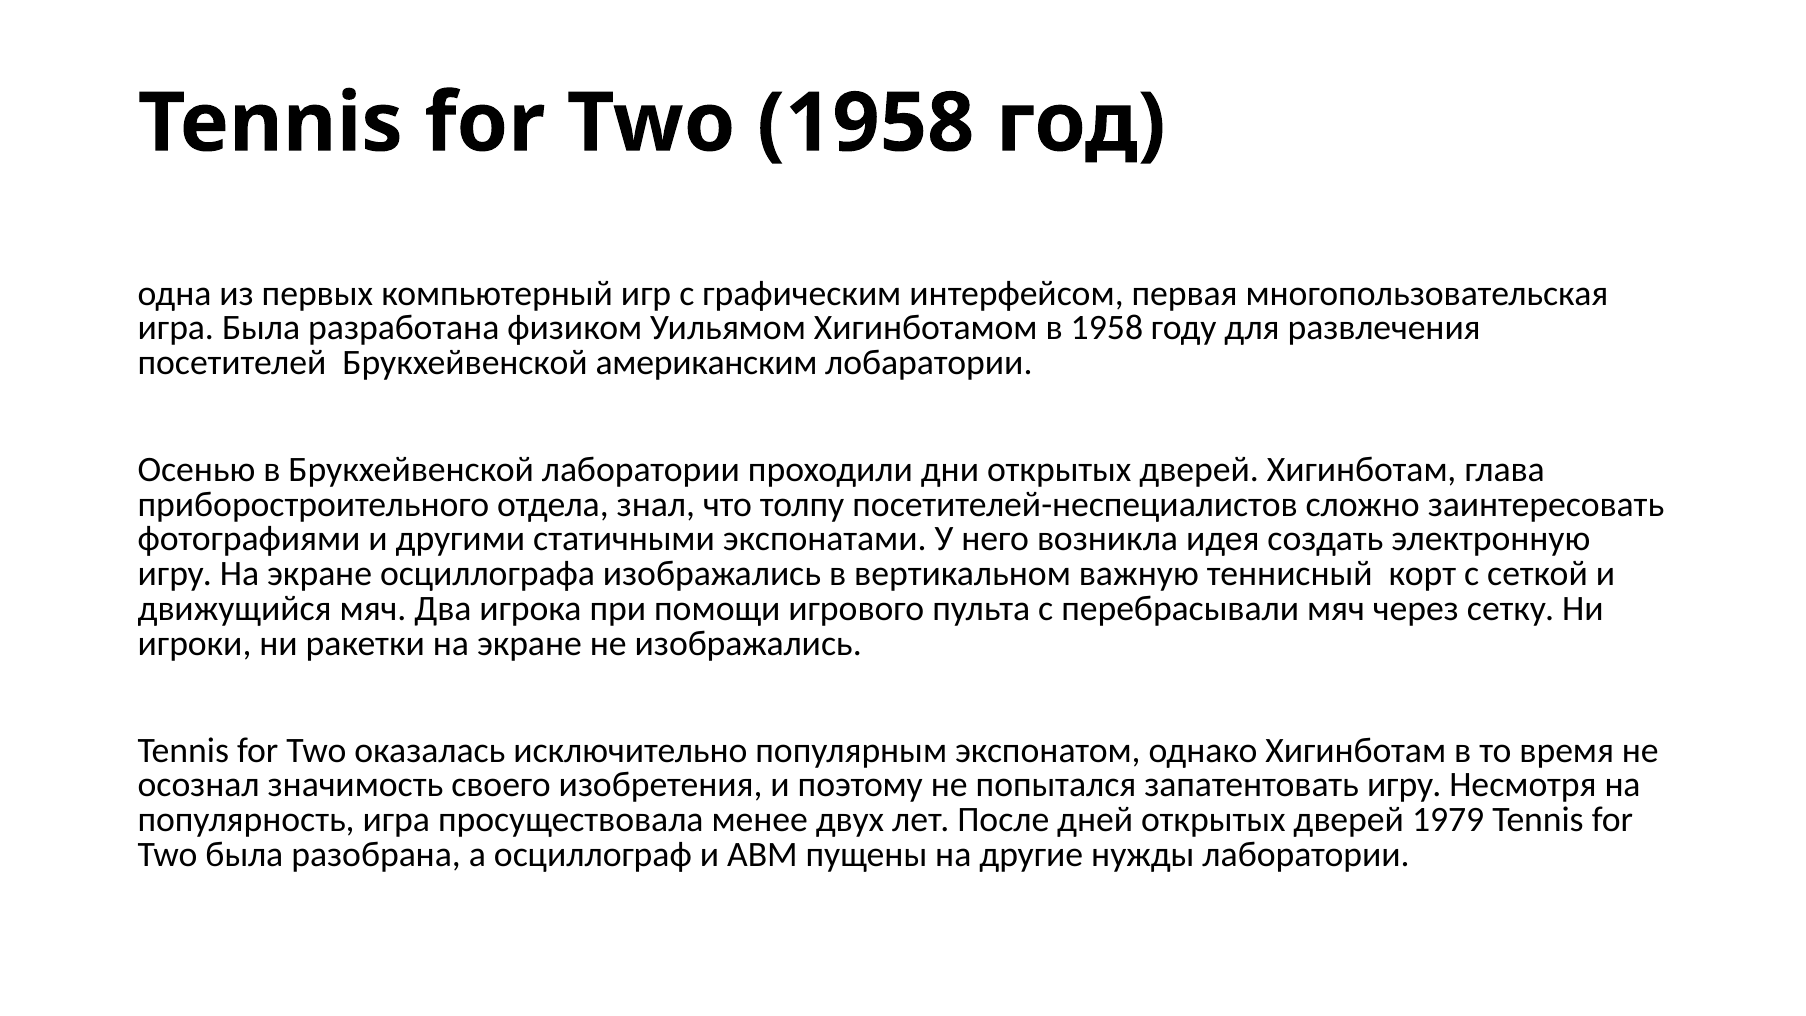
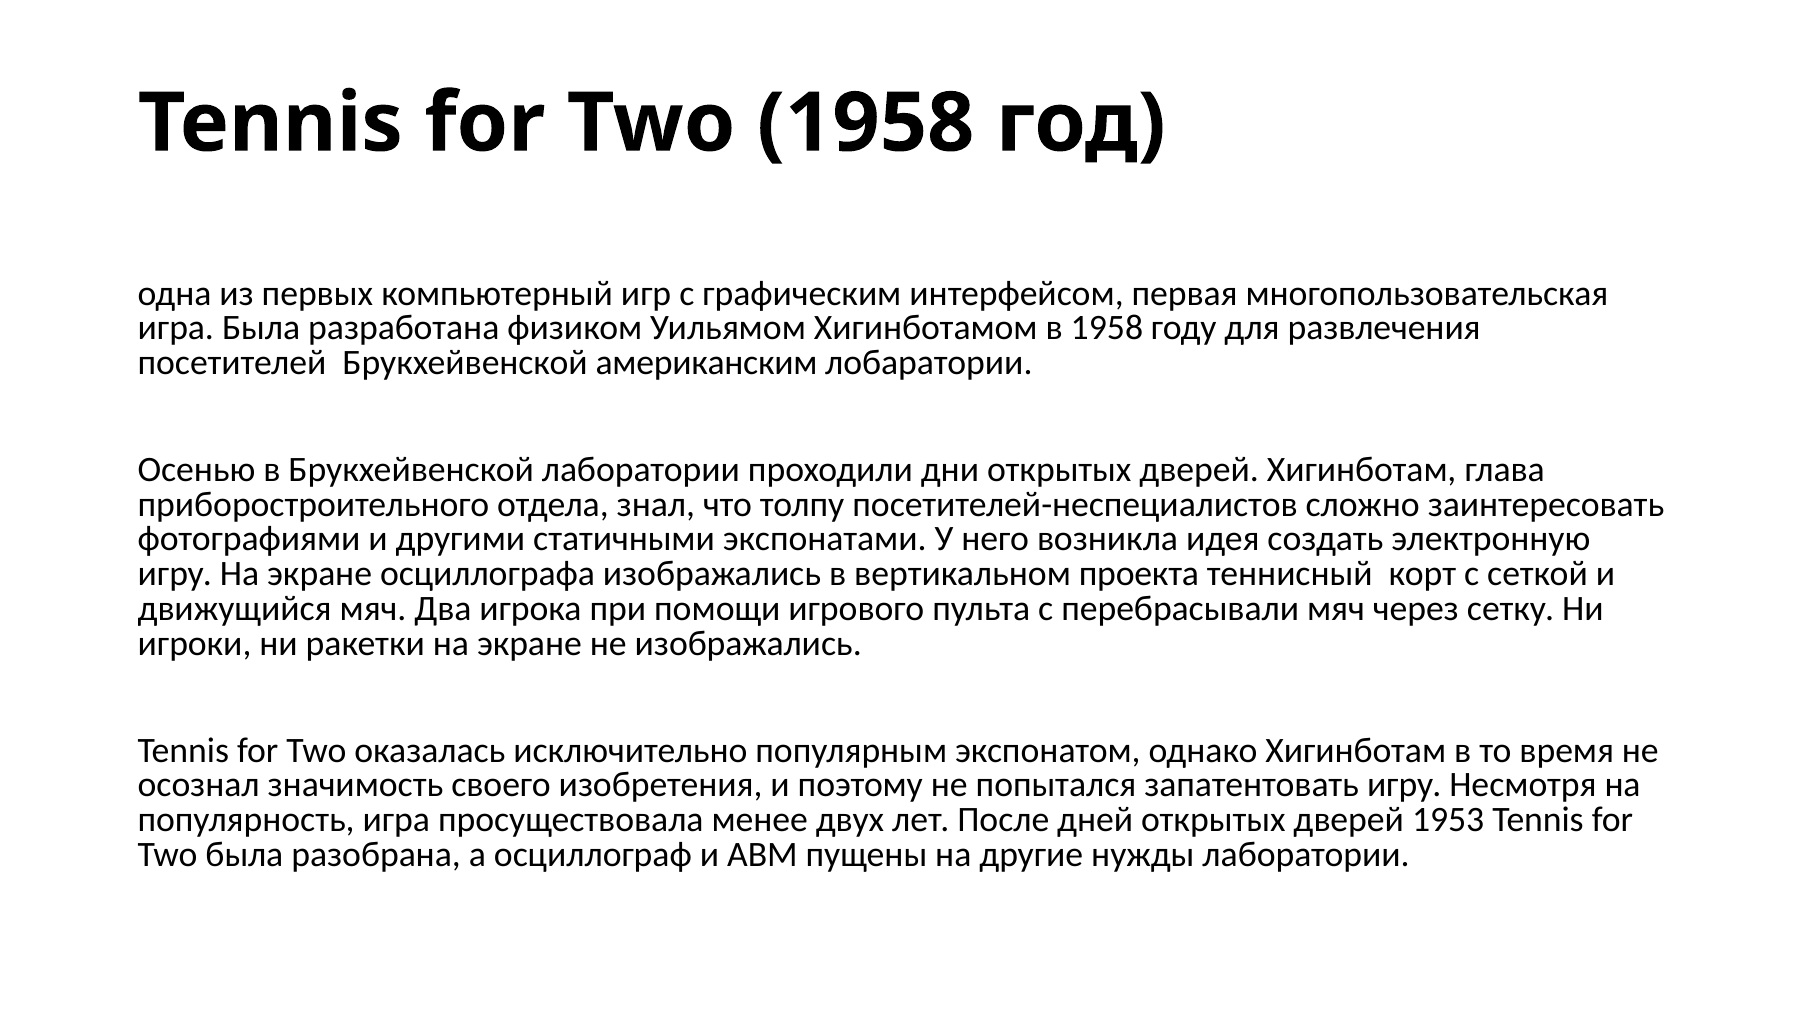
важную: важную -> проекта (1139, 574)
1979: 1979 -> 1953 (1448, 820)
